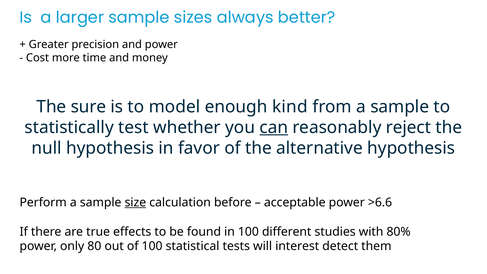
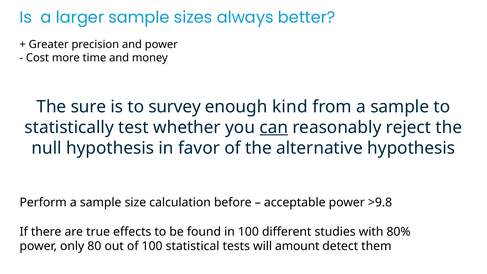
model: model -> survey (175, 107)
size underline: present -> none (135, 202)
>6.6: >6.6 -> >9.8 (380, 202)
interest: interest -> amount (297, 246)
